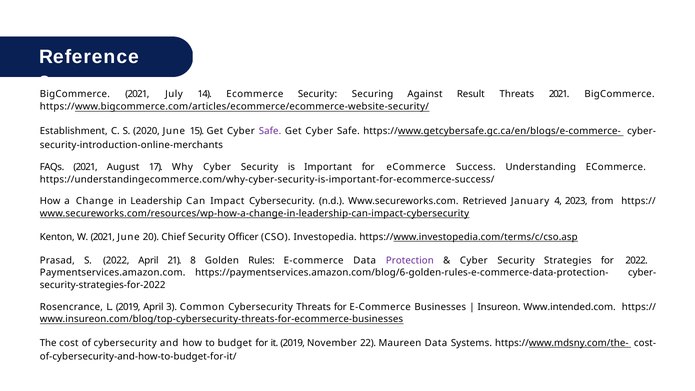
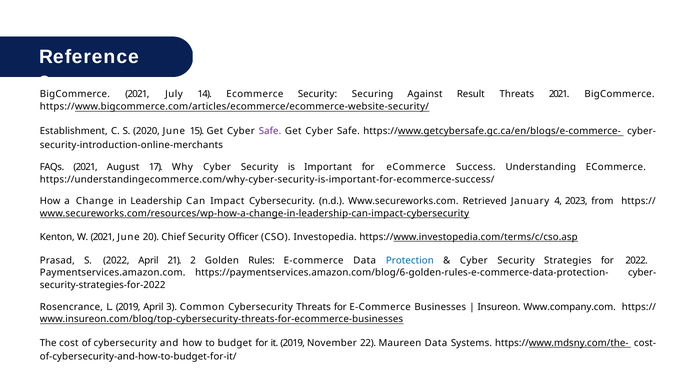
8: 8 -> 2 (193, 260)
Protection colour: purple -> blue (410, 260)
Www.intended.com: Www.intended.com -> Www.company.com (570, 307)
